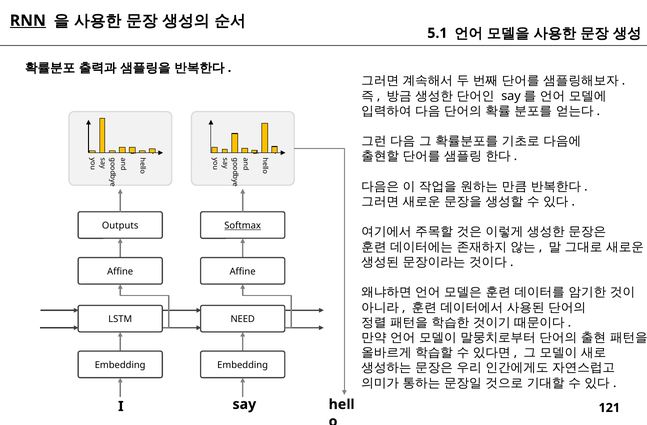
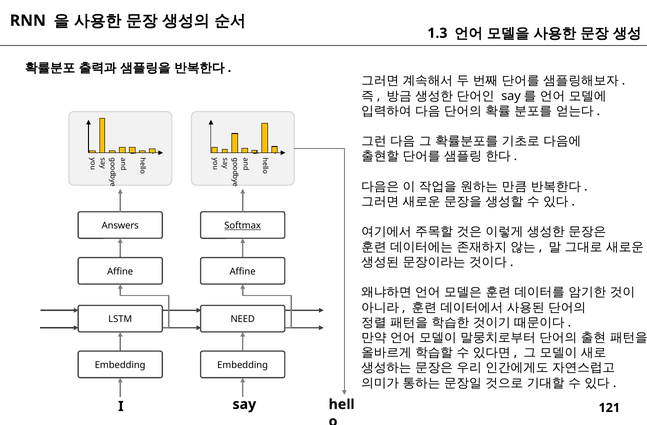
RNN underline: present -> none (28, 21)
5.1: 5.1 -> 1.3 (437, 33)
Outputs: Outputs -> Answers (120, 226)
